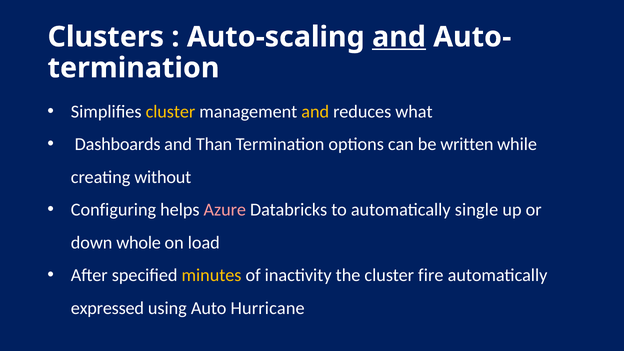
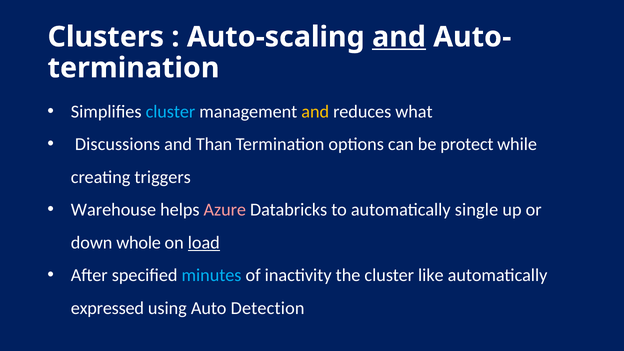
cluster colour: yellow -> light blue (170, 112)
Dashboards: Dashboards -> Discussions (118, 144)
written: written -> protect (467, 144)
without: without -> triggers (163, 177)
Configuring: Configuring -> Warehouse (113, 210)
load underline: none -> present (204, 243)
minutes colour: yellow -> light blue (212, 275)
fire: fire -> like (431, 275)
Hurricane: Hurricane -> Detection (268, 308)
